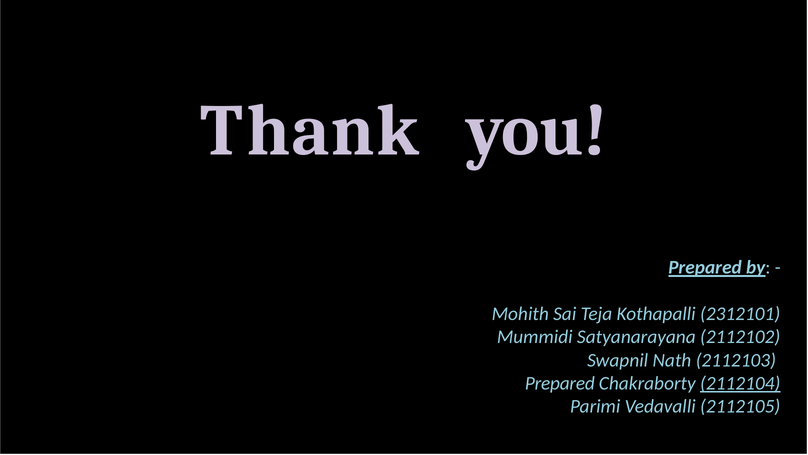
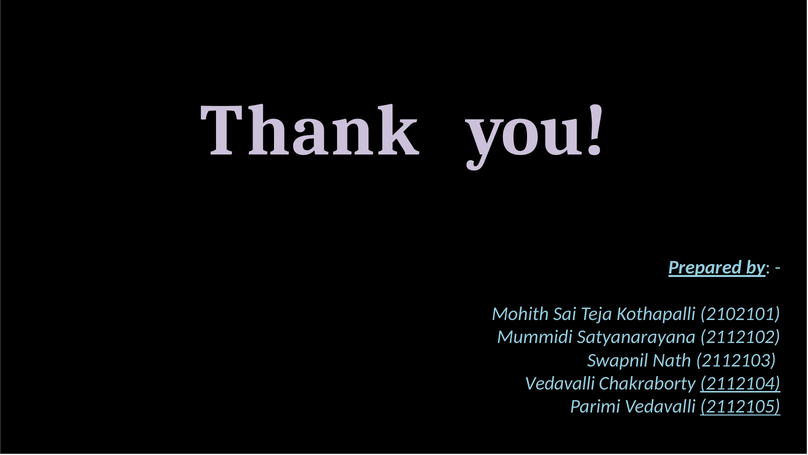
2312101: 2312101 -> 2102101 (740, 314)
Prepared: Prepared -> Vedavalli (560, 383)
2112105 underline: none -> present (740, 406)
